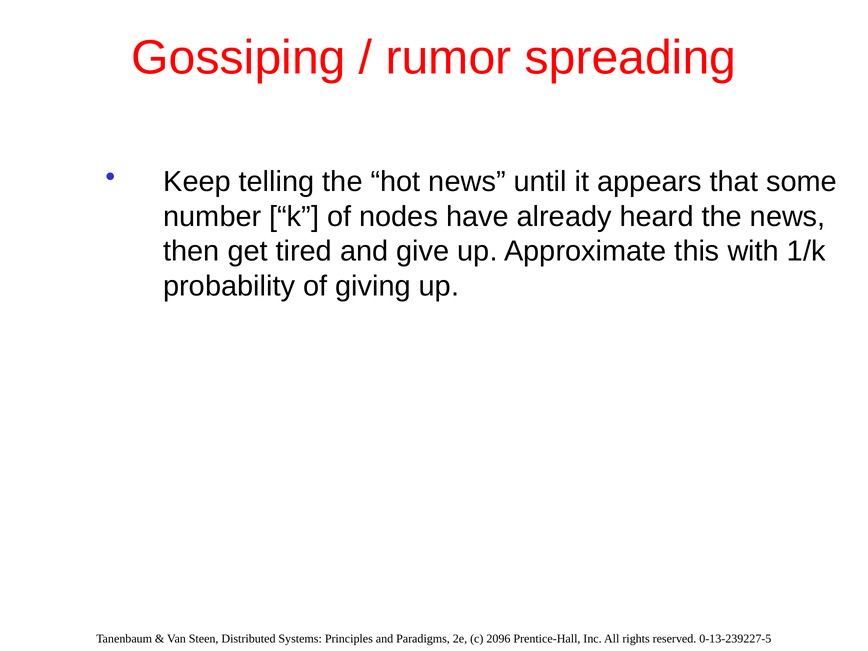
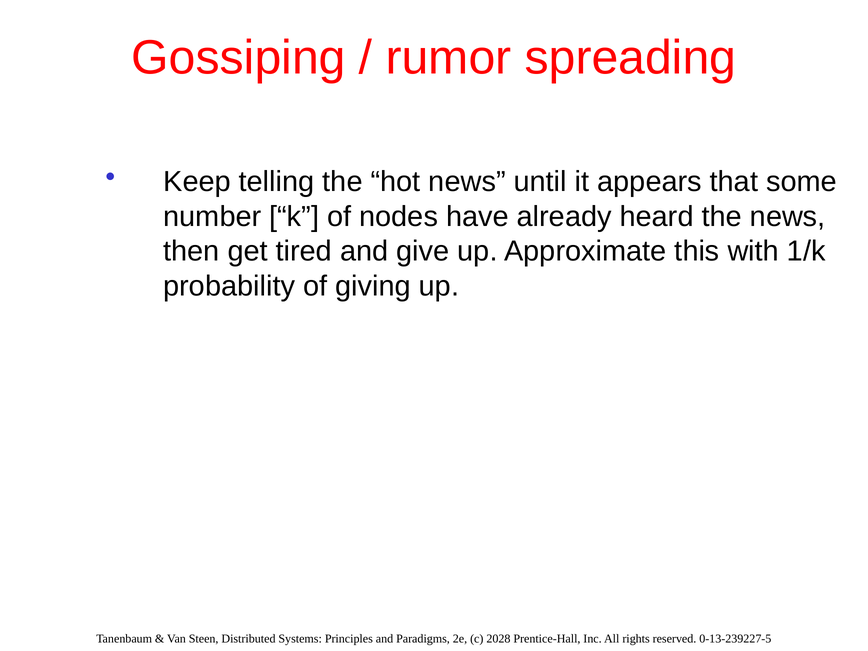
2096: 2096 -> 2028 (498, 639)
